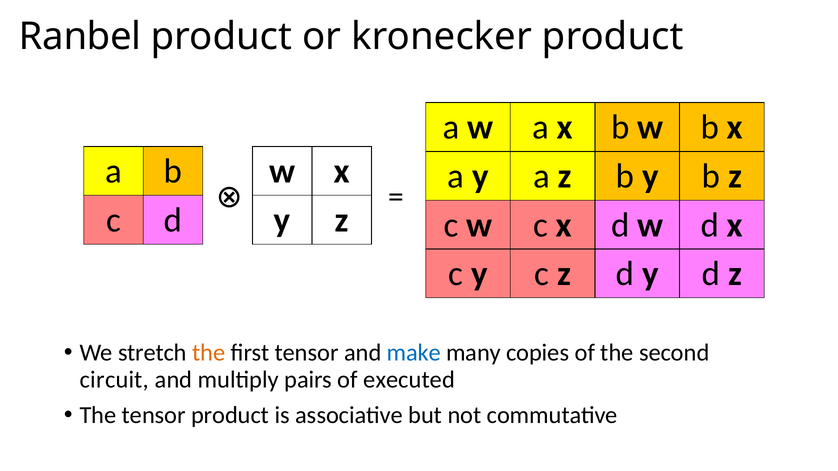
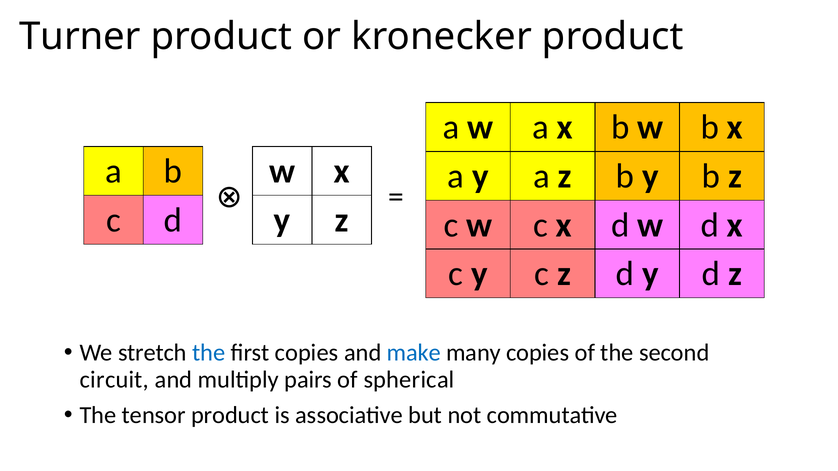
Ranbel: Ranbel -> Turner (80, 36)
the colour: orange -> blue (209, 353)
first tensor: tensor -> copies (307, 353)
executed: executed -> spherical (409, 380)
